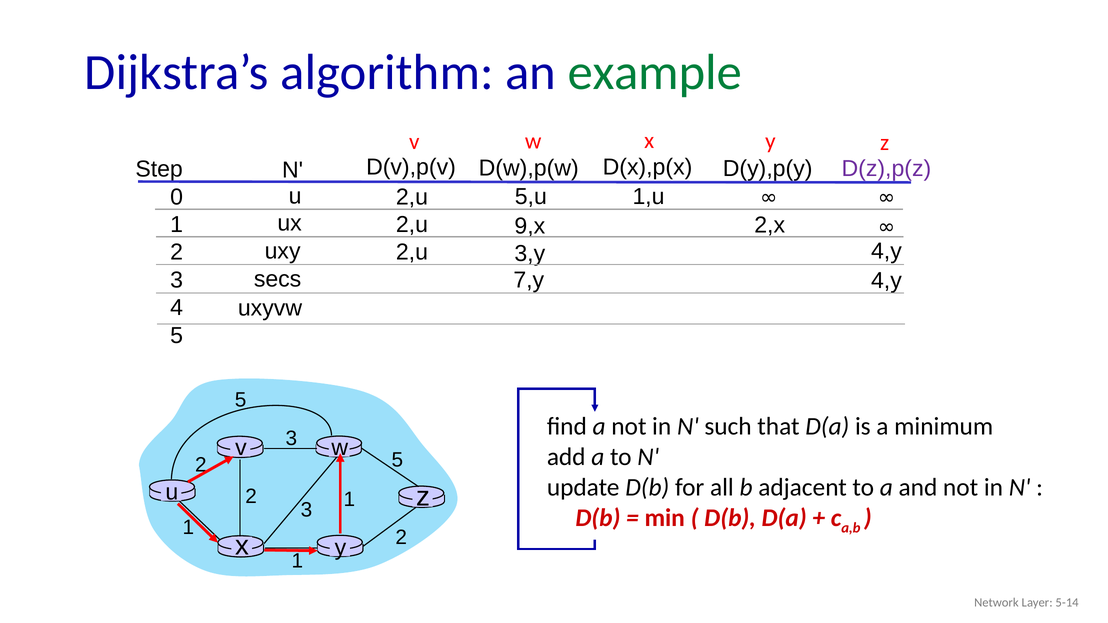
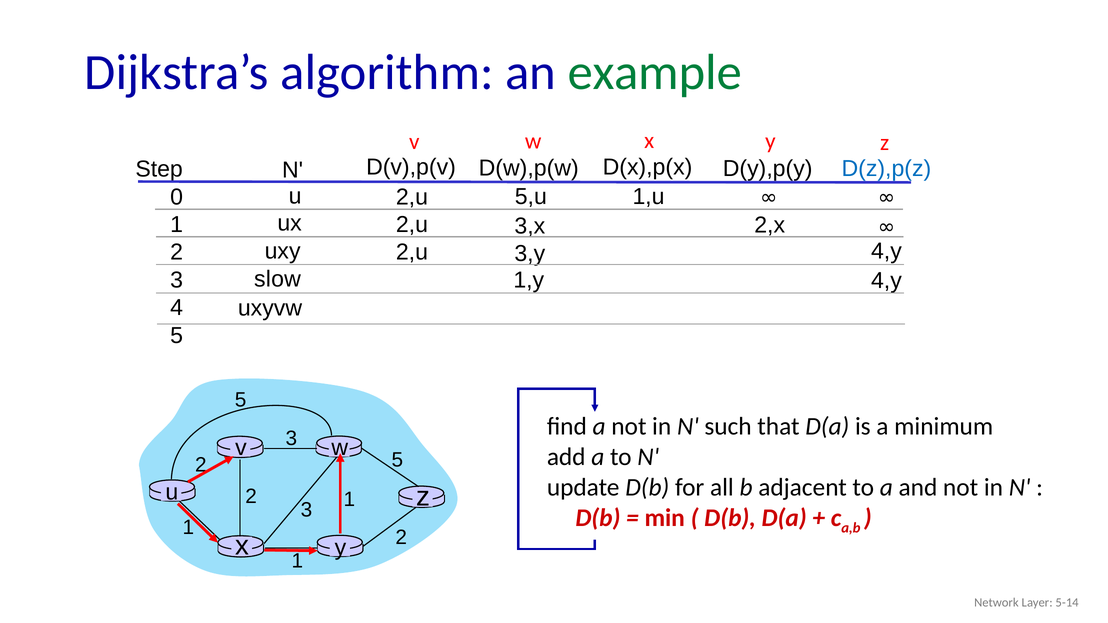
D(z),p(z colour: purple -> blue (886, 168)
9,x: 9,x -> 3,x (530, 226)
secs: secs -> slow (277, 279)
7,y: 7,y -> 1,y (529, 280)
